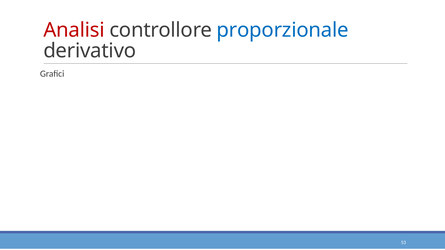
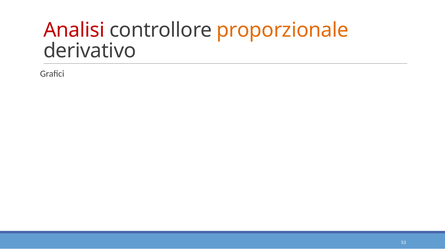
proporzionale colour: blue -> orange (283, 30)
